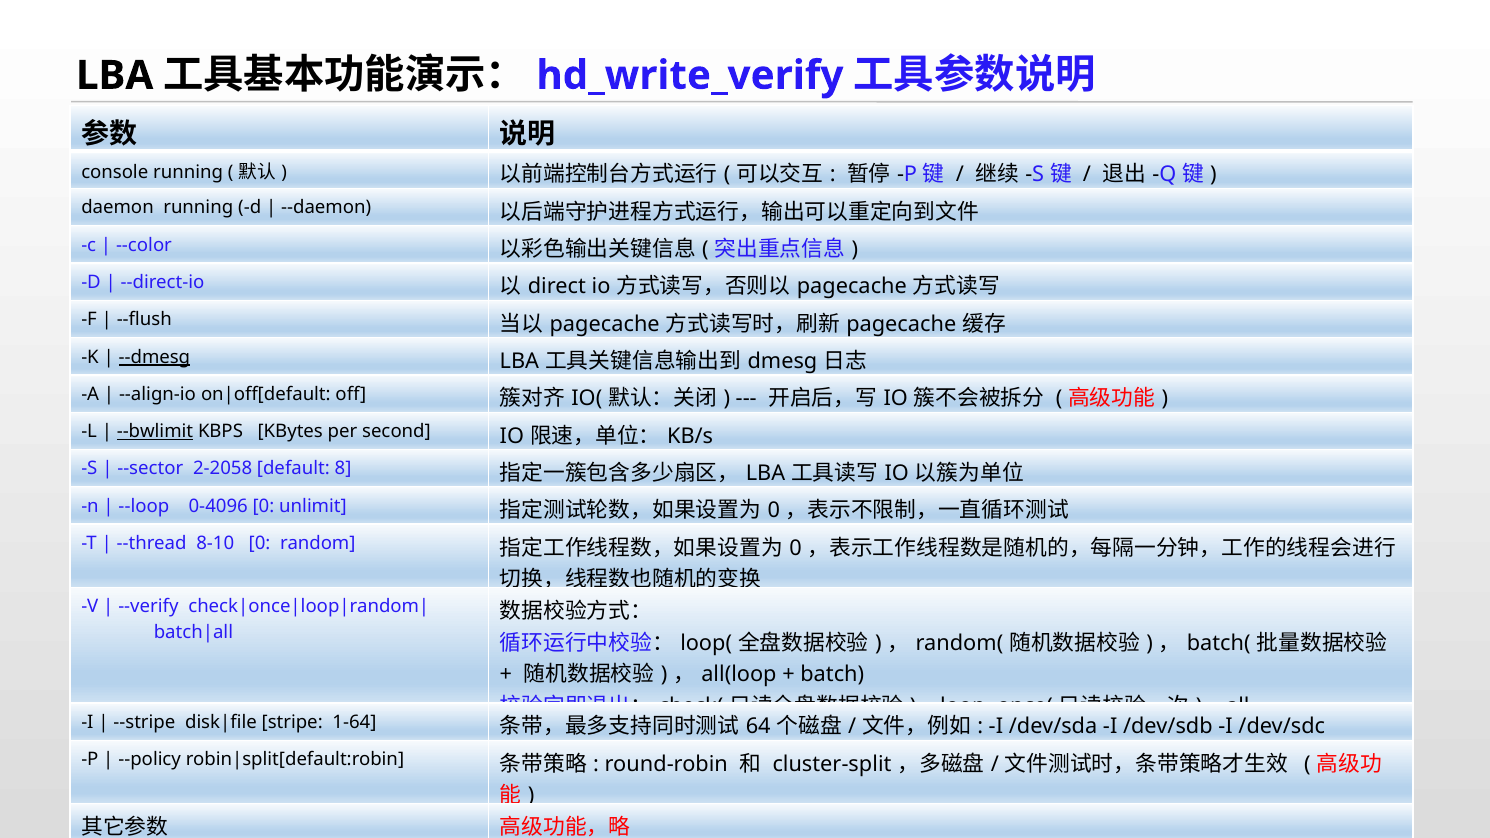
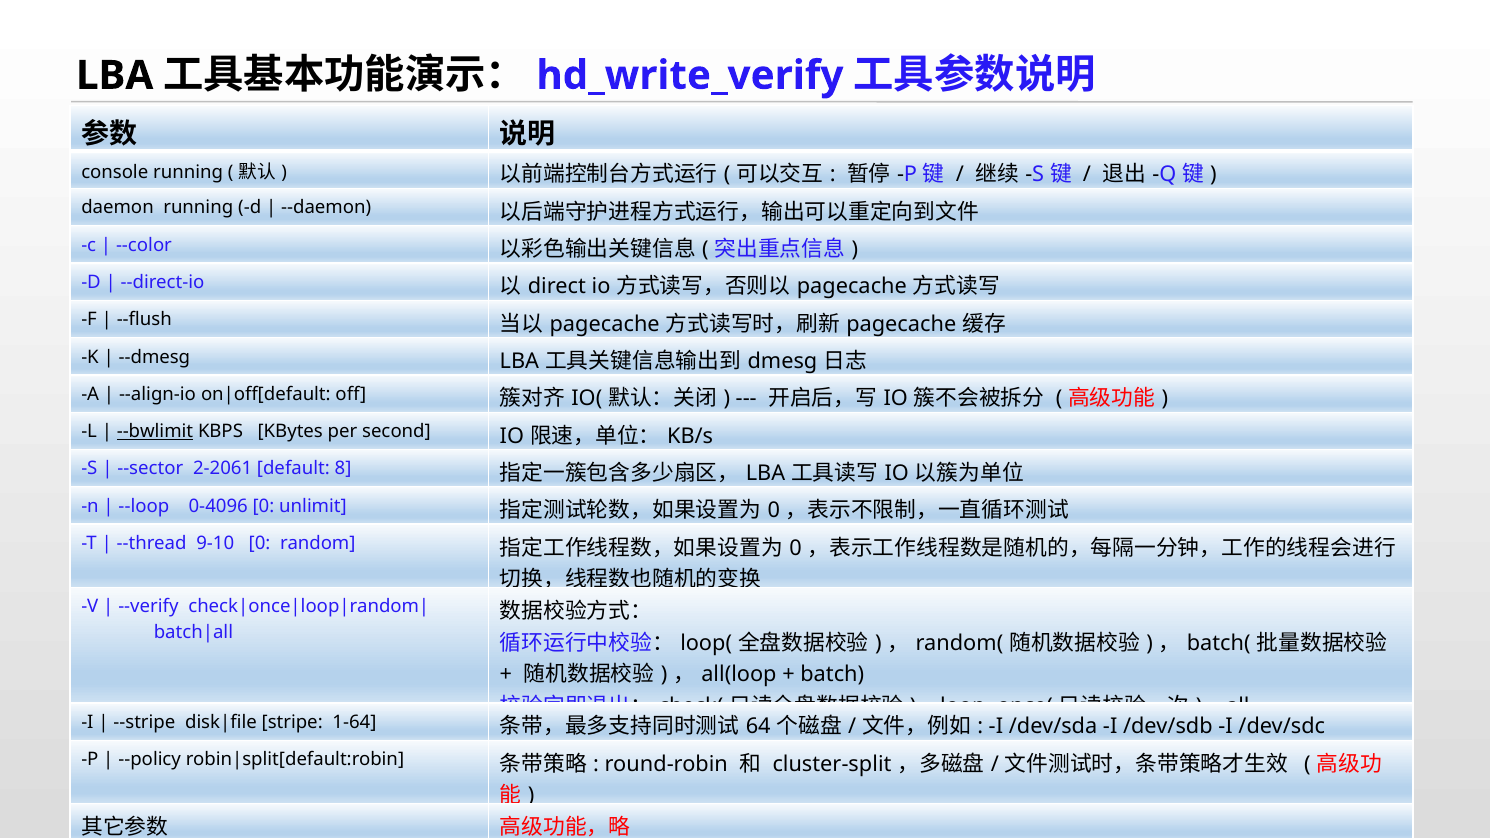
--dmesg underline: present -> none (154, 357)
2-2058: 2-2058 -> 2-2061 (223, 469)
8-10: 8-10 -> 9-10 (215, 544)
